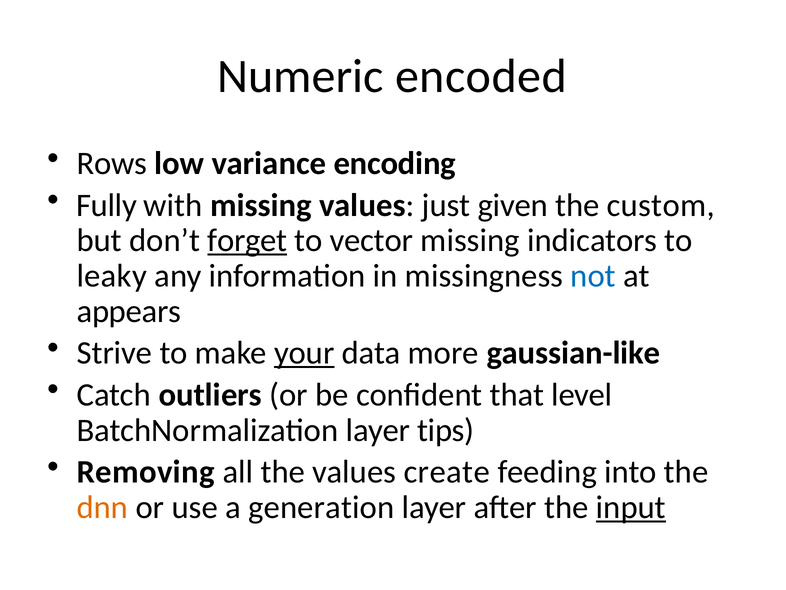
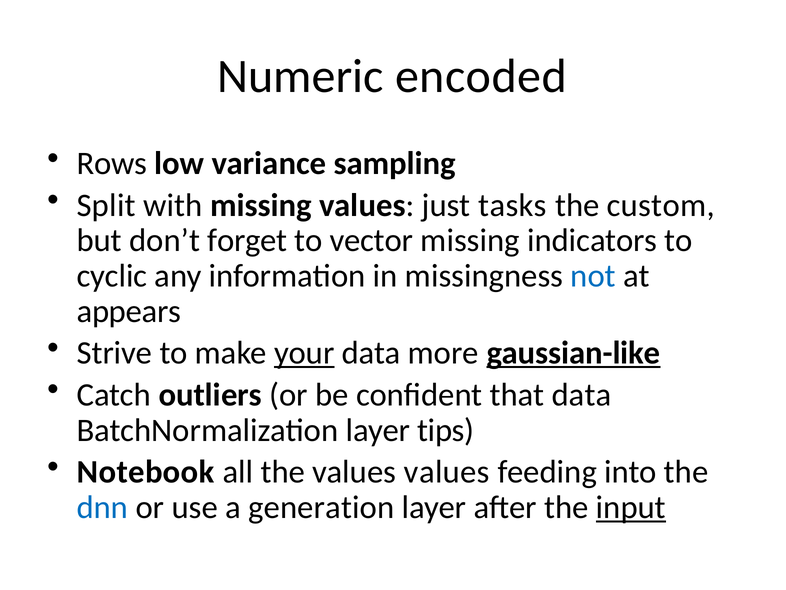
encoding: encoding -> sampling (395, 163)
Fully: Fully -> Split (106, 205)
given: given -> tasks (513, 205)
forget underline: present -> none (247, 240)
leaky: leaky -> cyclic (112, 276)
gaussian-like underline: none -> present (573, 353)
that level: level -> data (582, 394)
Removing: Removing -> Notebook (146, 472)
values create: create -> values (447, 472)
dnn colour: orange -> blue (102, 507)
